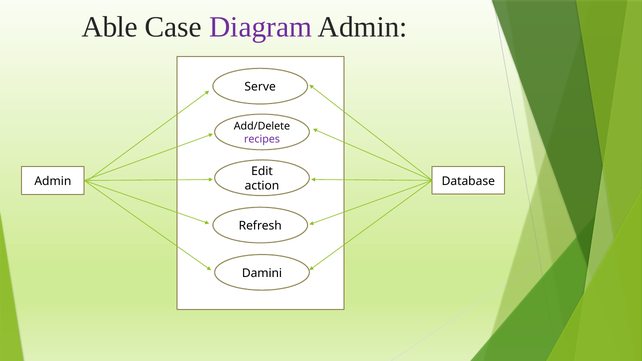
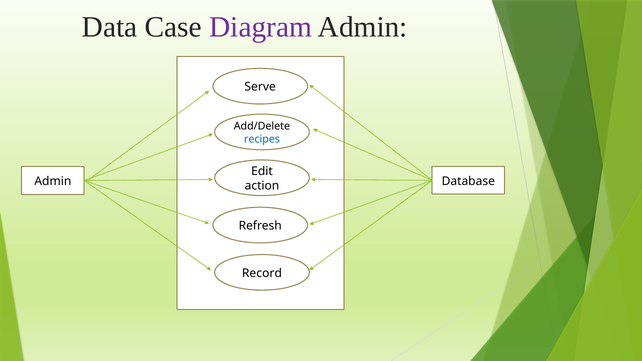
Able: Able -> Data (110, 27)
recipes colour: purple -> blue (262, 139)
Damini: Damini -> Record (262, 273)
